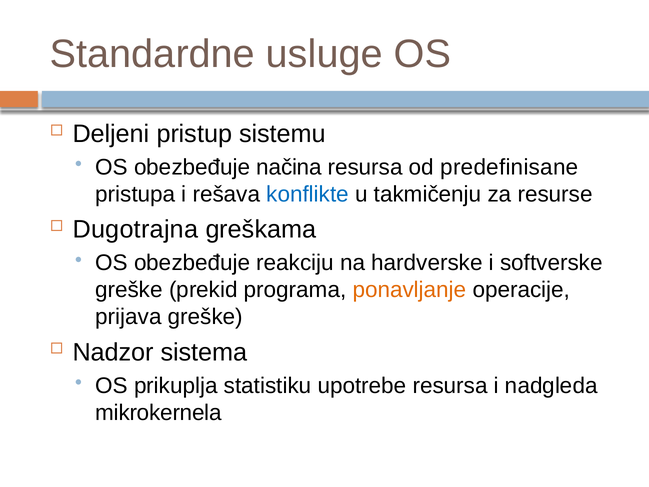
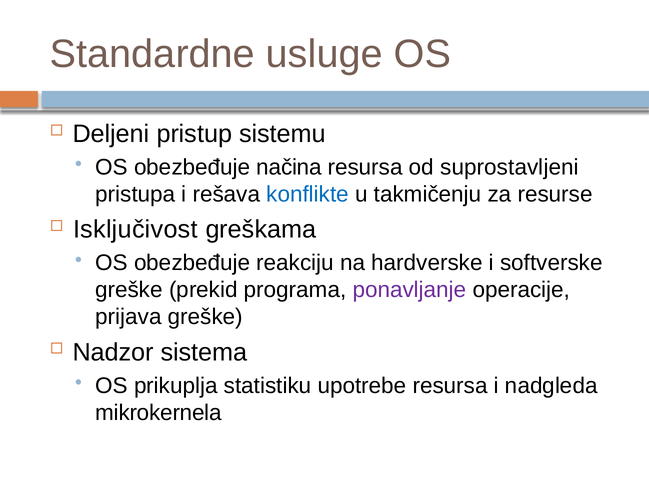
predefinisane: predefinisane -> suprostavljeni (510, 167)
Dugotrajna: Dugotrajna -> Isključivost (135, 229)
ponavljanje colour: orange -> purple (410, 290)
